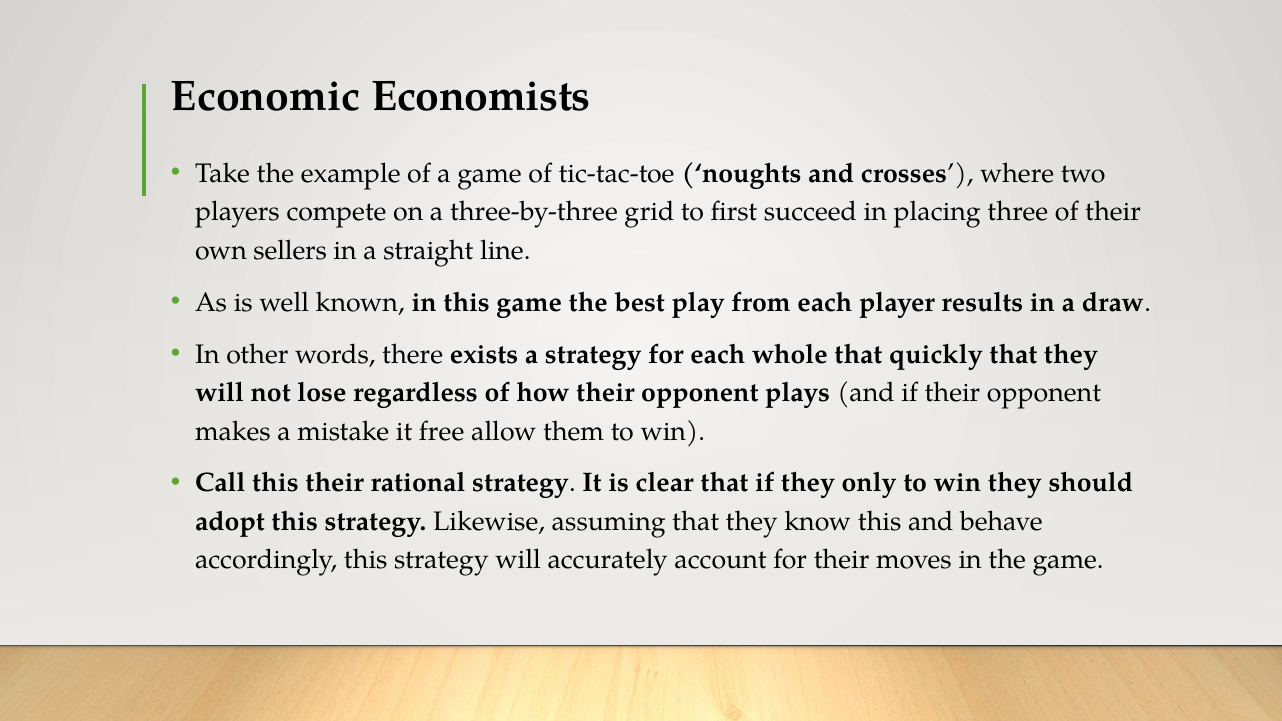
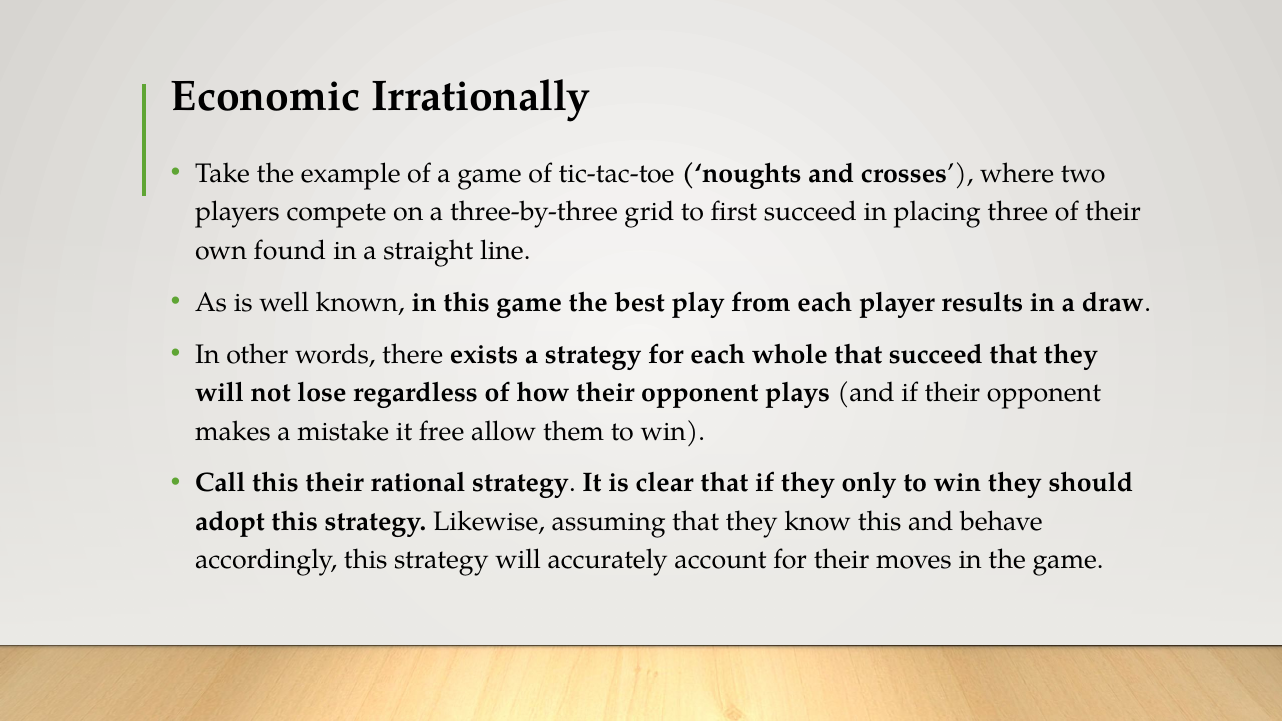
Economists: Economists -> Irrationally (481, 96)
sellers: sellers -> found (290, 251)
that quickly: quickly -> succeed (936, 354)
